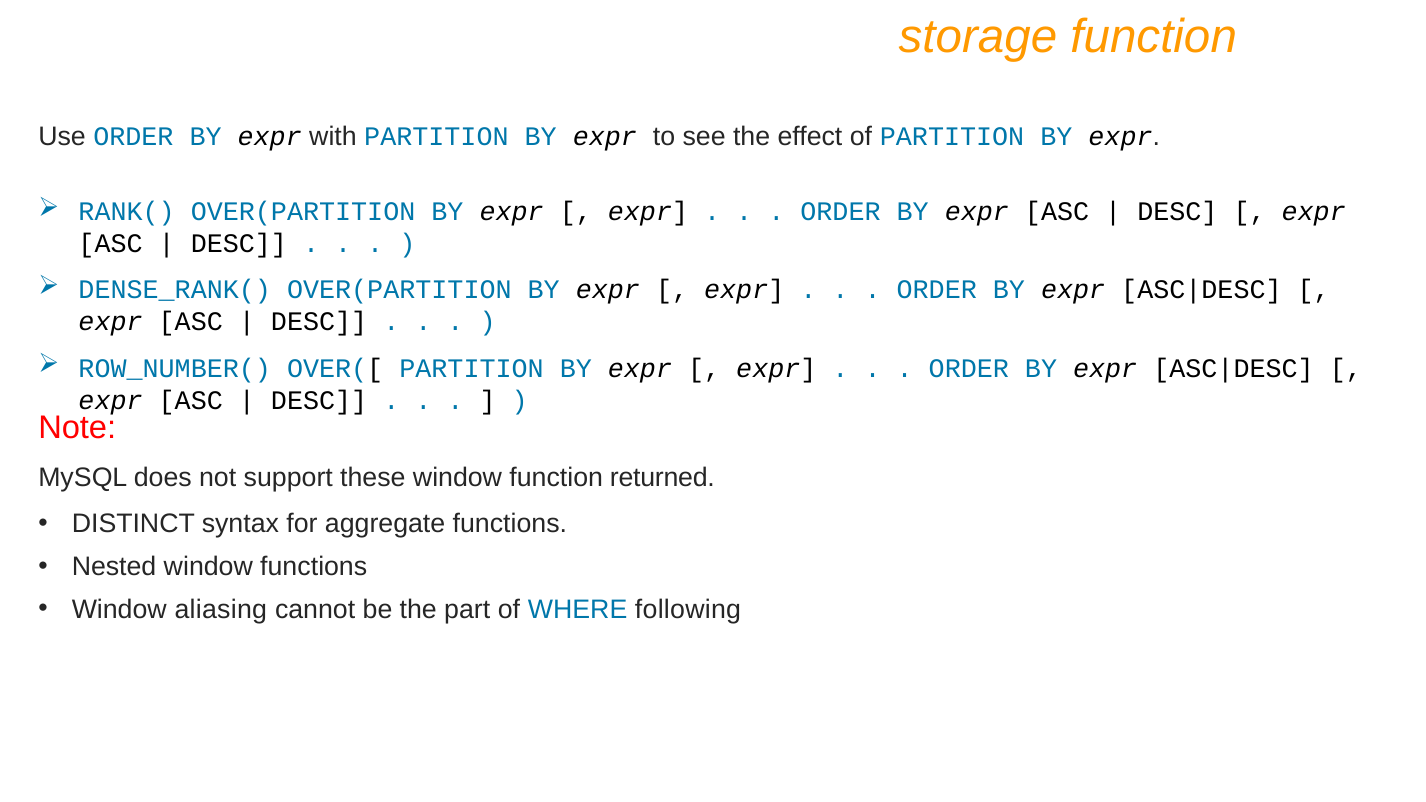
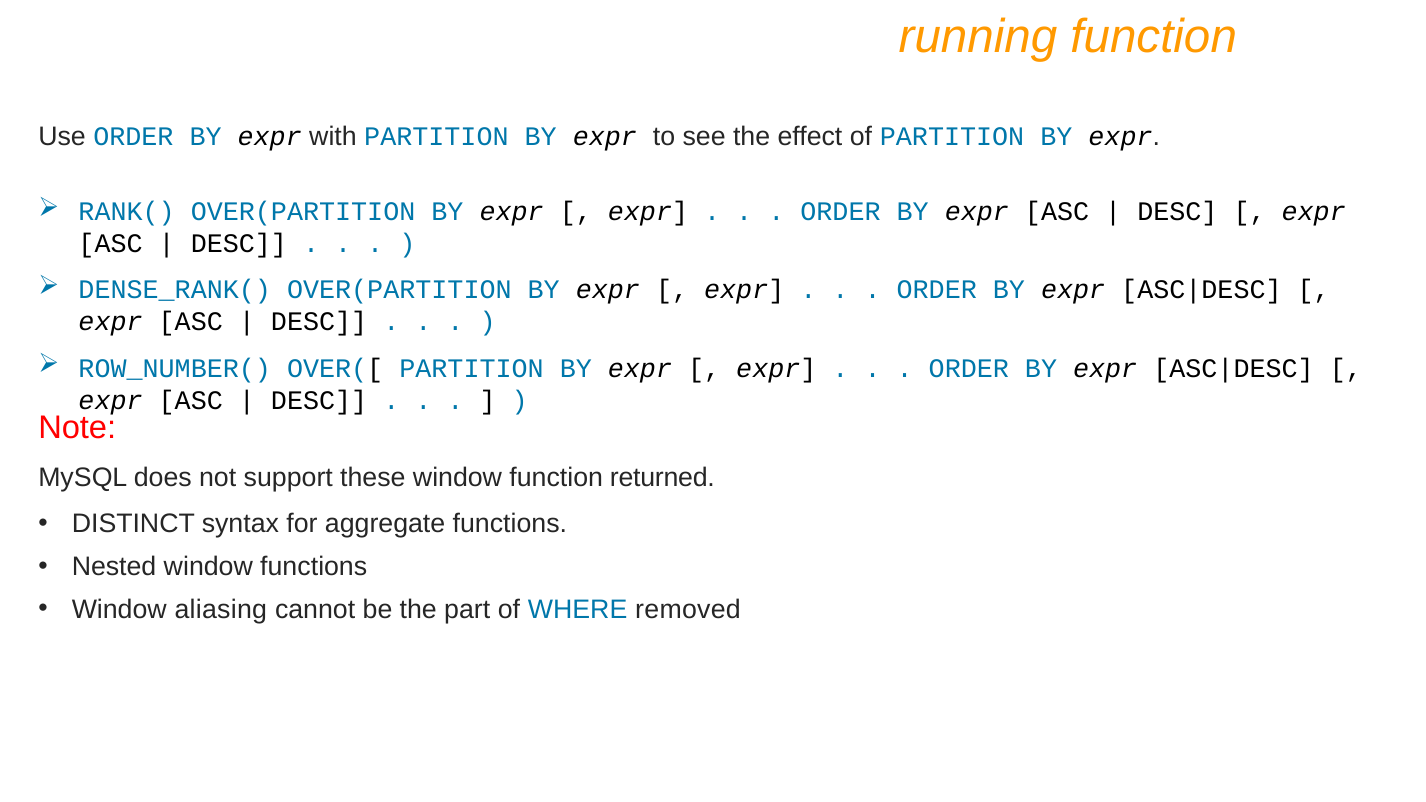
storage: storage -> running (978, 37)
following: following -> removed (688, 610)
